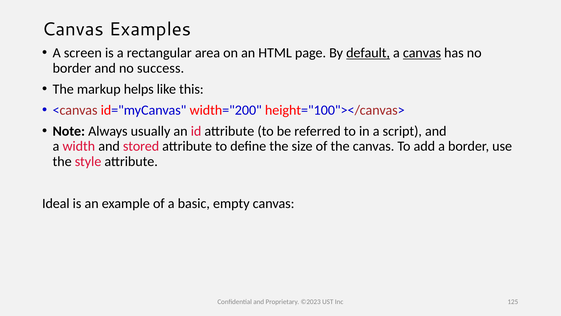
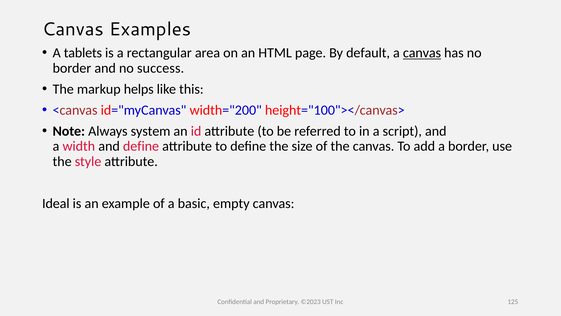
screen: screen -> tablets (83, 53)
default underline: present -> none (368, 53)
usually: usually -> system (151, 131)
and stored: stored -> define (141, 146)
